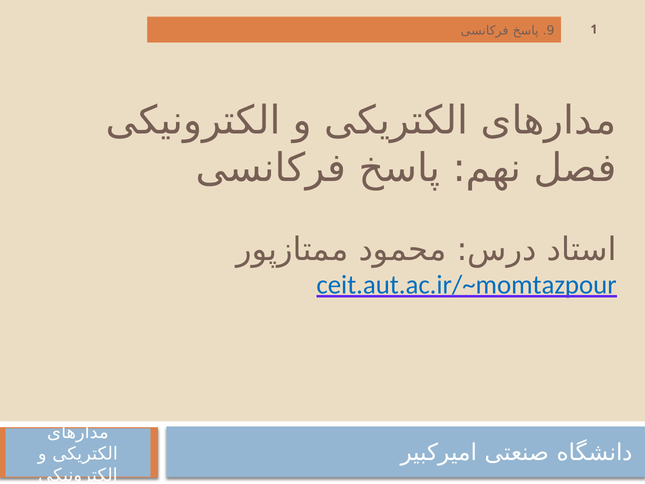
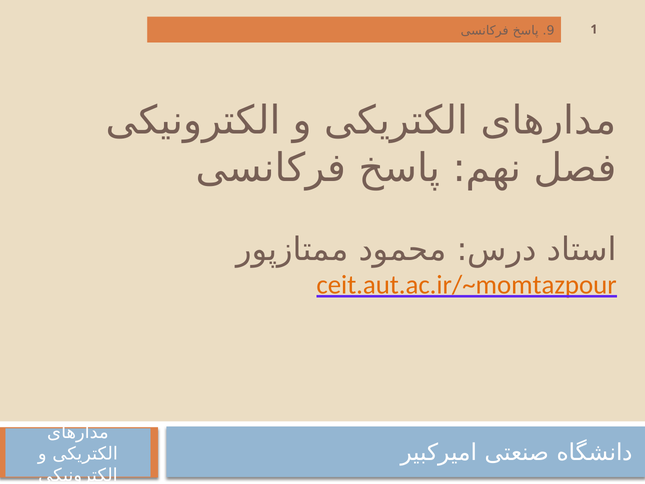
ceit.aut.ac.ir/~momtazpour colour: blue -> orange (467, 285)
